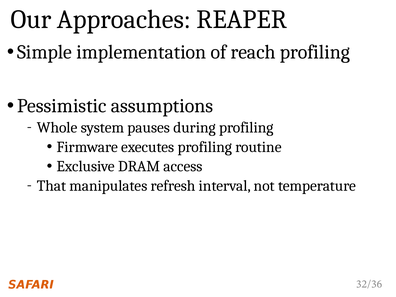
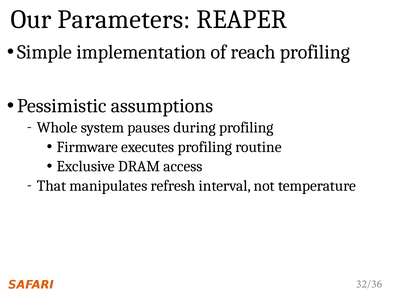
Approaches: Approaches -> Parameters (124, 19)
